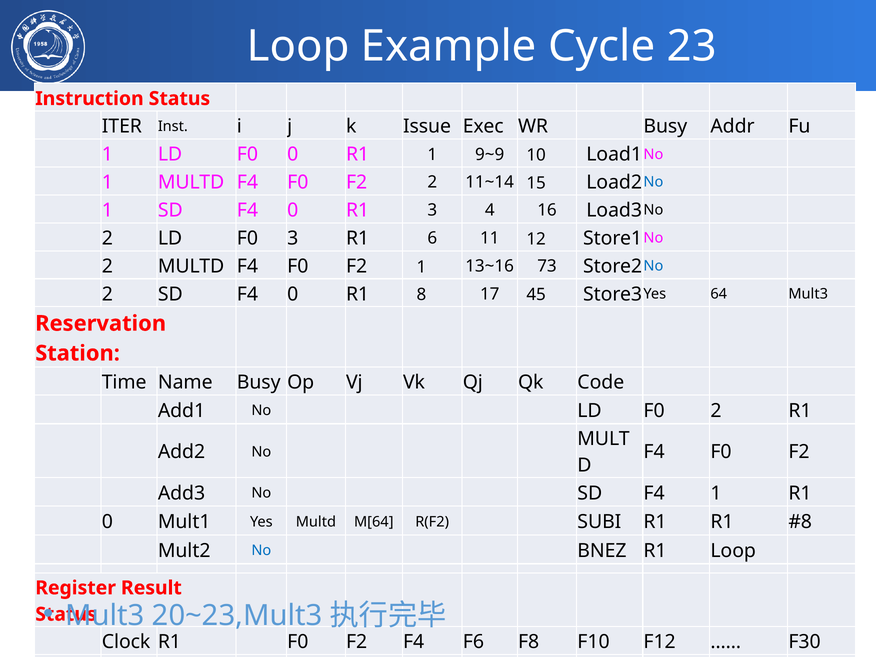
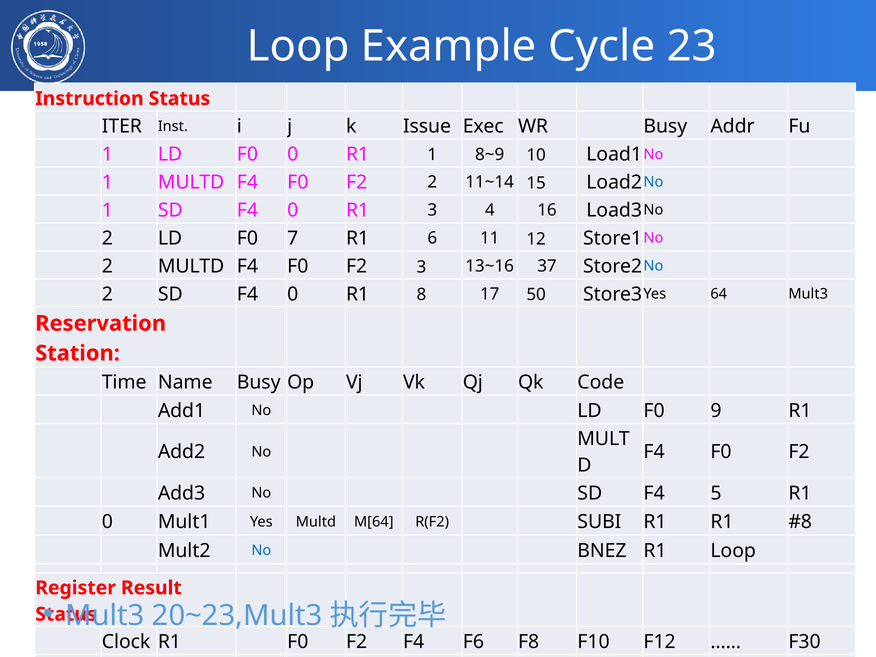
9~9: 9~9 -> 8~9 (490, 154)
F0 3: 3 -> 7 (293, 238)
F2 1: 1 -> 3 (421, 267)
73: 73 -> 37 (547, 266)
45: 45 -> 50 (536, 295)
F0 2: 2 -> 9 (716, 411)
F4 1: 1 -> 5 (716, 493)
